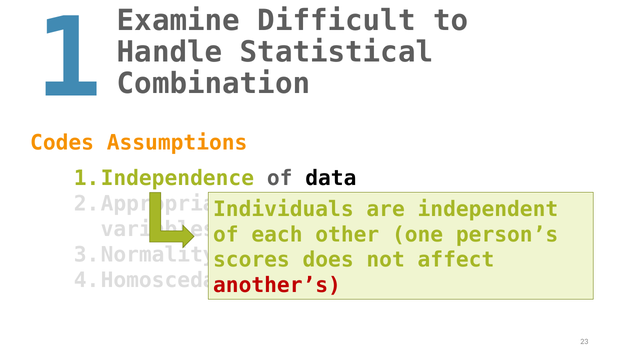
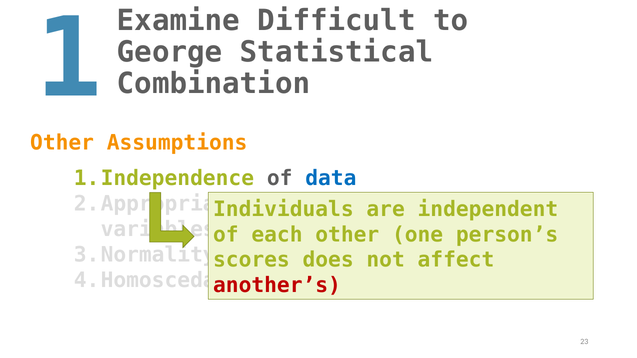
Handle: Handle -> George (170, 52)
Codes: Codes -> Other (62, 143)
data colour: black -> blue (331, 178)
